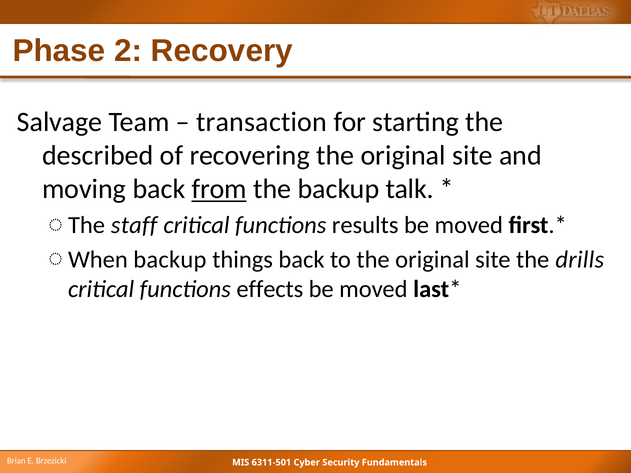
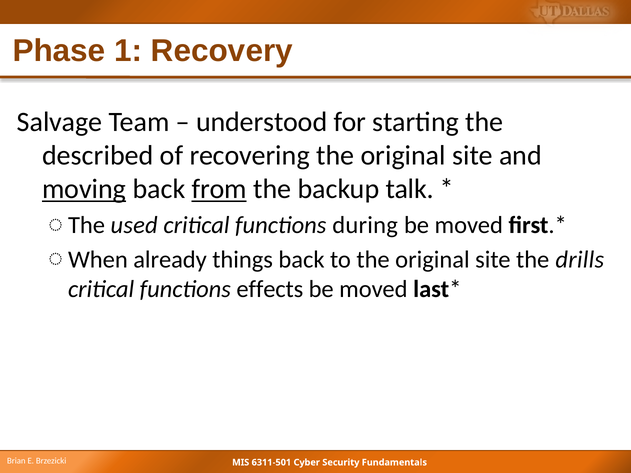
2: 2 -> 1 (128, 51)
transaction: transaction -> understood (262, 122)
moving underline: none -> present (84, 189)
staff: staff -> used (134, 225)
results: results -> during (365, 225)
When backup: backup -> already (170, 260)
